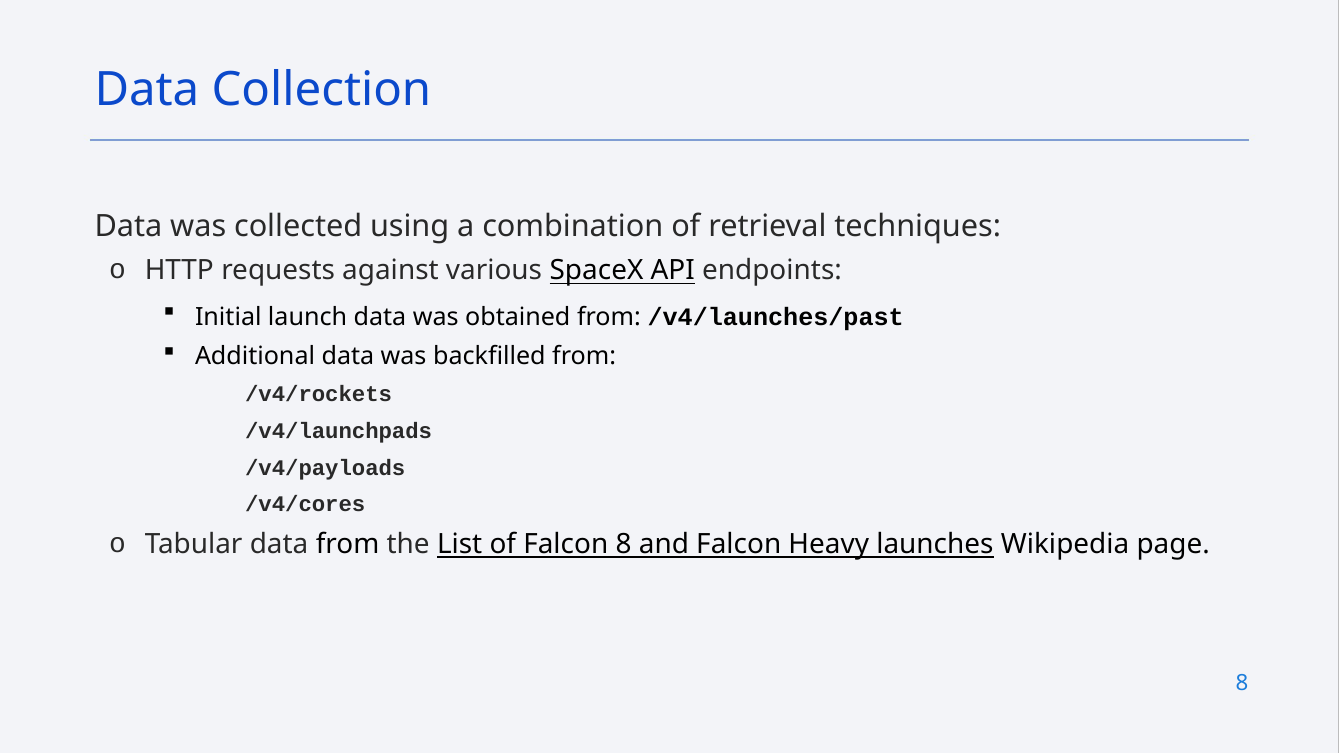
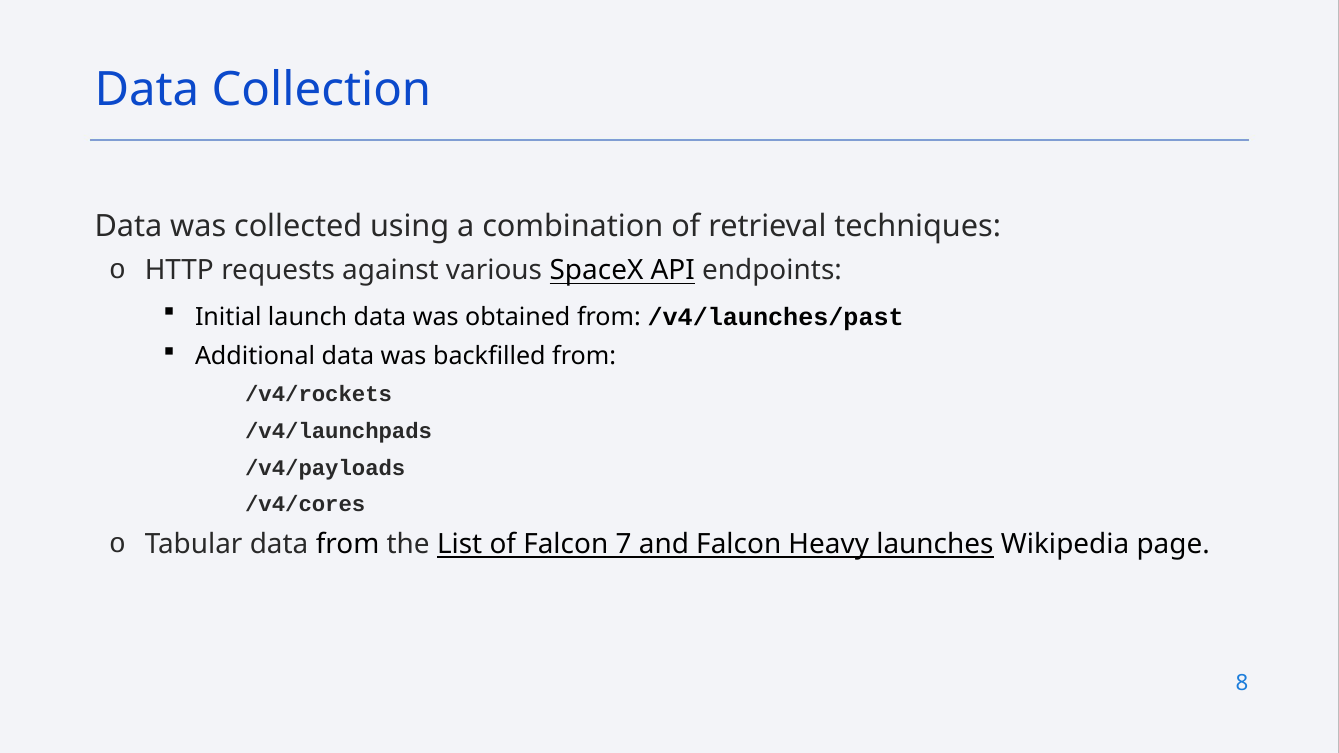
Falcon 8: 8 -> 7 (624, 545)
